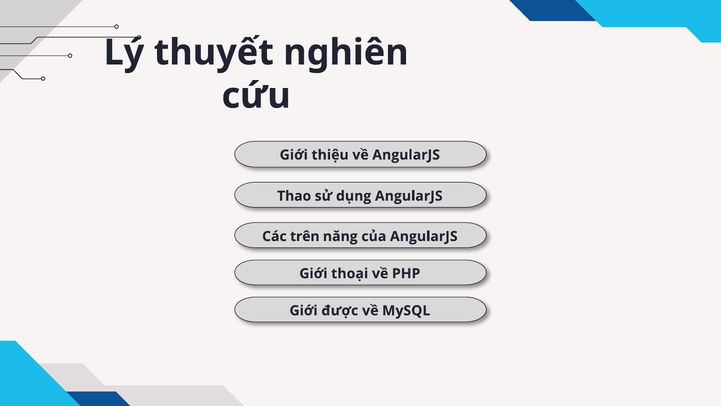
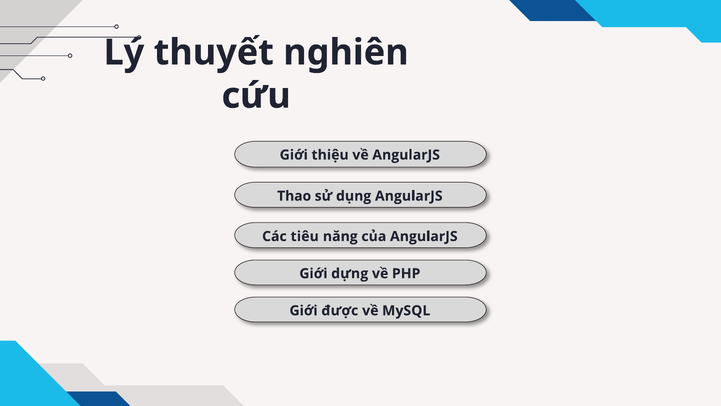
trên: trên -> tiêu (305, 236)
thoại: thoại -> dựng (350, 273)
